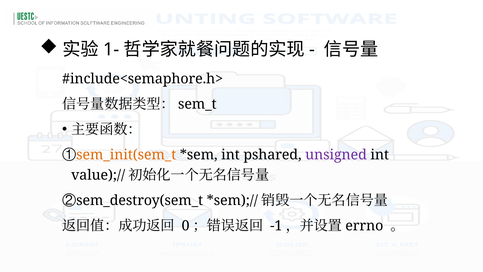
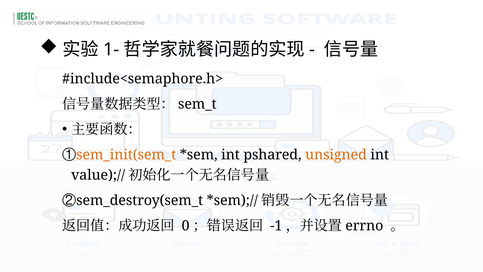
unsigned colour: purple -> orange (336, 155)
